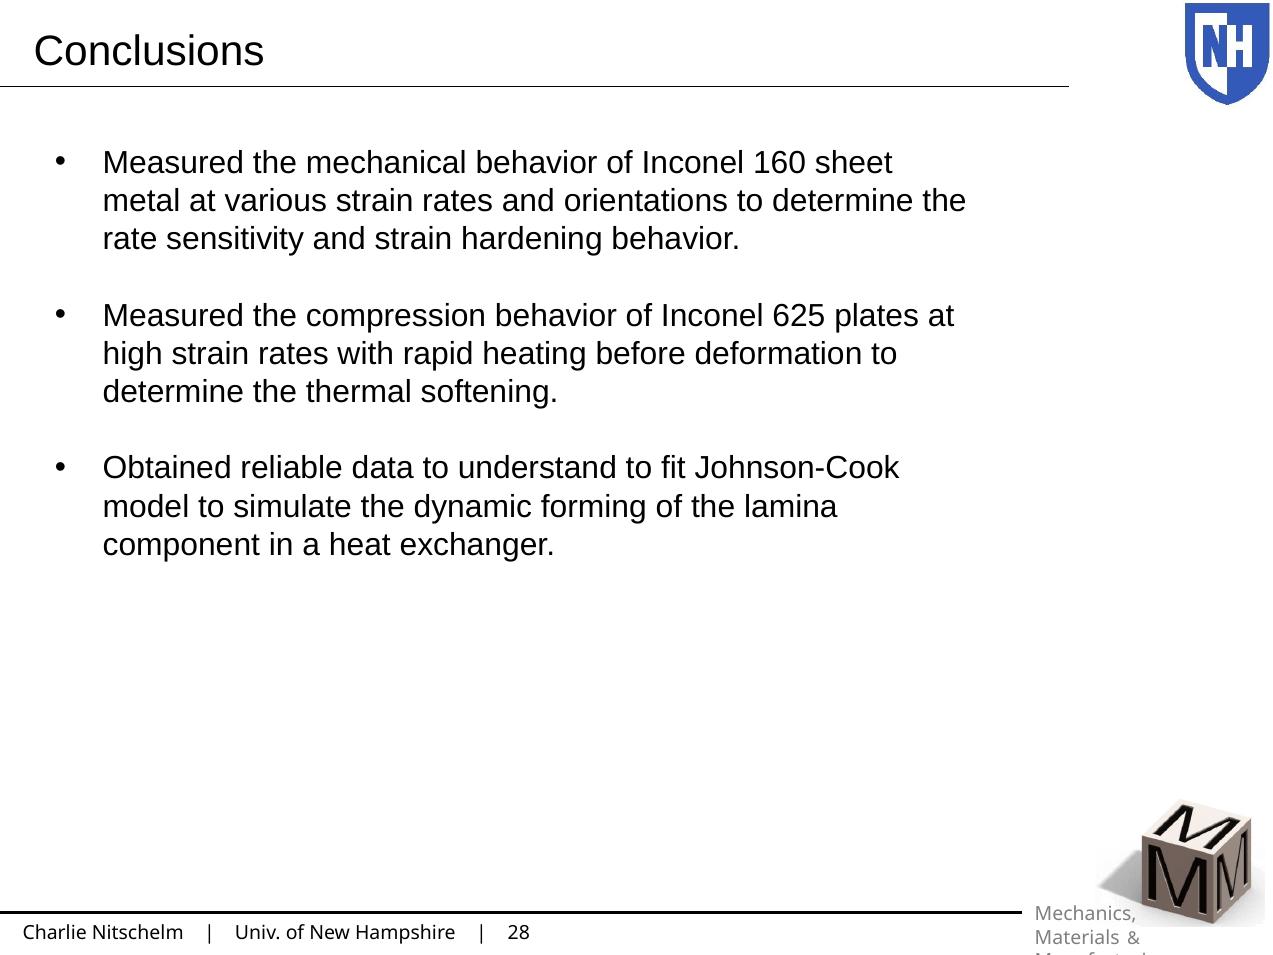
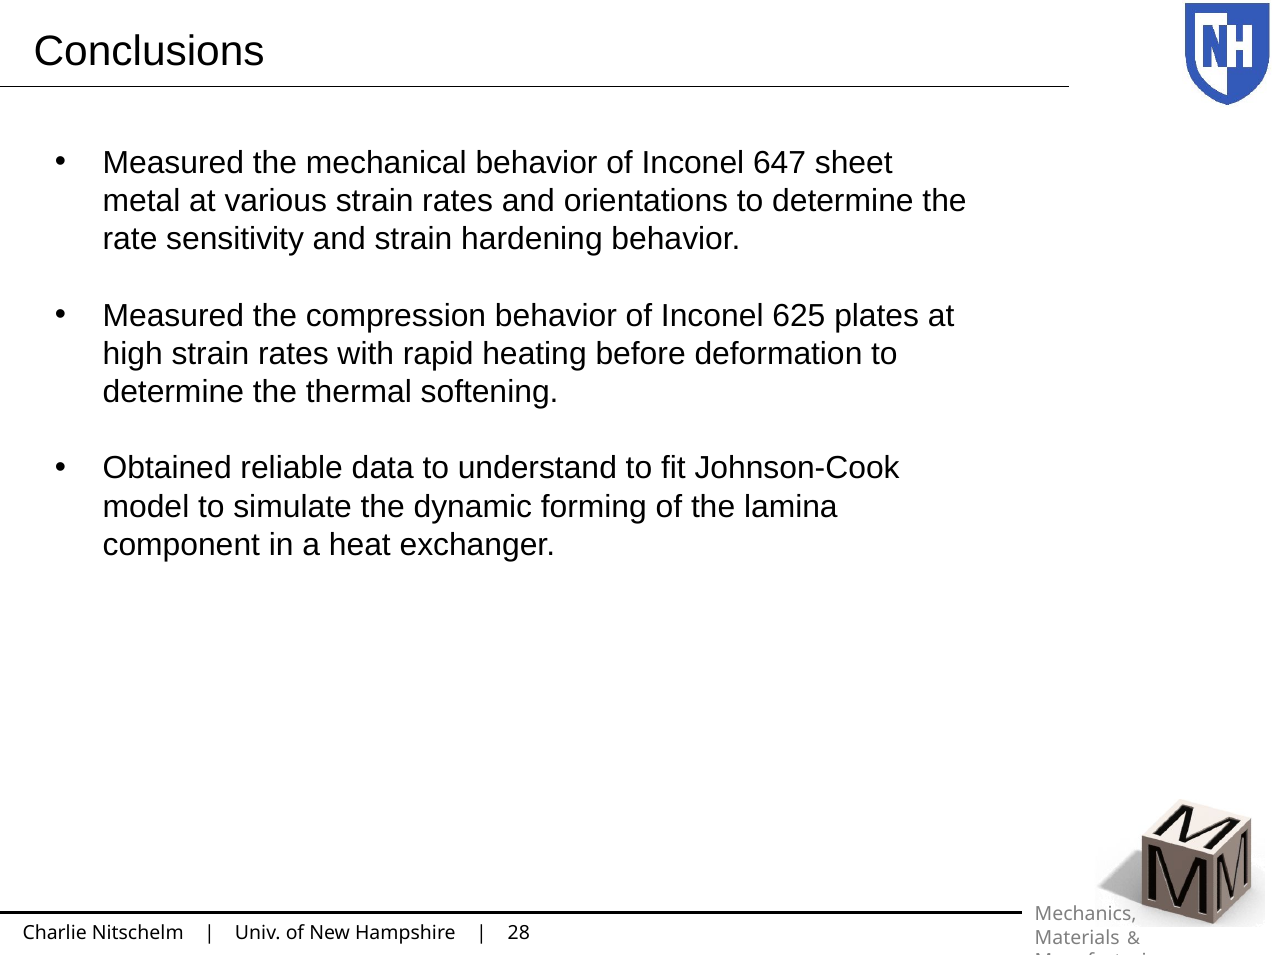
160: 160 -> 647 (780, 163)
